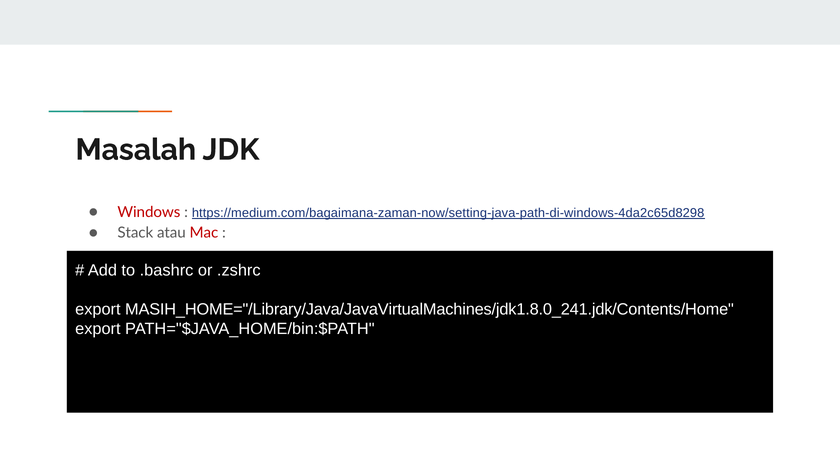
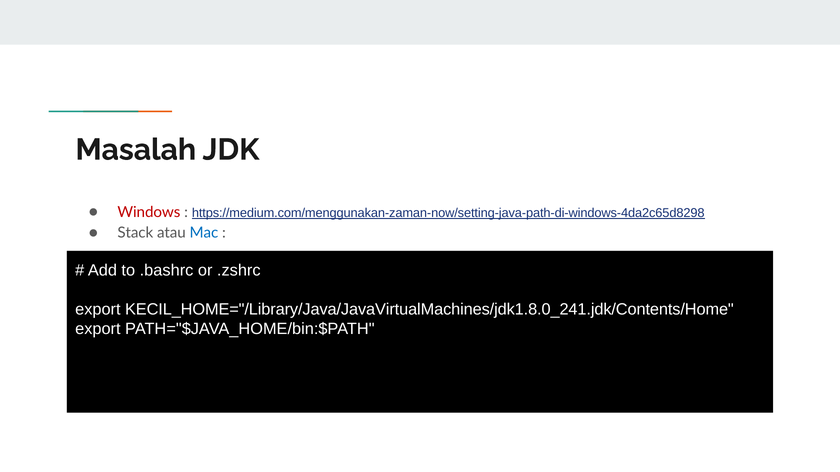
https://medium.com/bagaimana-zaman-now/setting-java-path-di-windows-4da2c65d8298: https://medium.com/bagaimana-zaman-now/setting-java-path-di-windows-4da2c65d8298 -> https://medium.com/menggunakan-zaman-now/setting-java-path-di-windows-4da2c65d8298 (448, 213)
Mac colour: red -> blue (204, 233)
MASIH_HOME="/Library/Java/JavaVirtualMachines/jdk1.8.0_241.jdk/Contents/Home: MASIH_HOME="/Library/Java/JavaVirtualMachines/jdk1.8.0_241.jdk/Contents/Home -> KECIL_HOME="/Library/Java/JavaVirtualMachines/jdk1.8.0_241.jdk/Contents/Home (429, 310)
